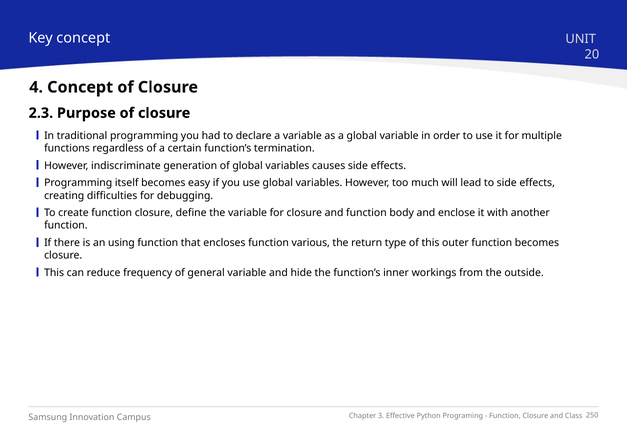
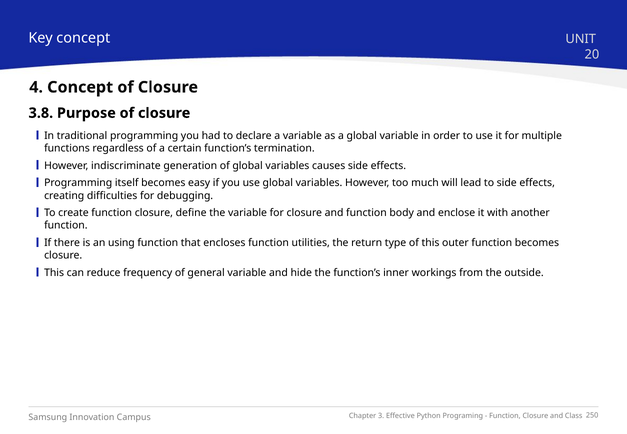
2.3: 2.3 -> 3.8 (41, 113)
various: various -> utilities (311, 243)
